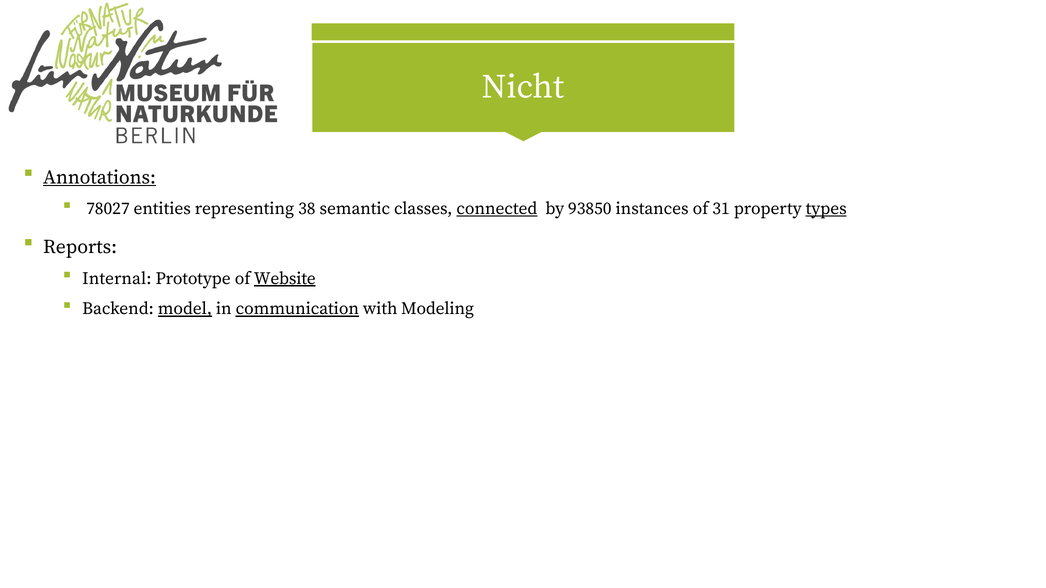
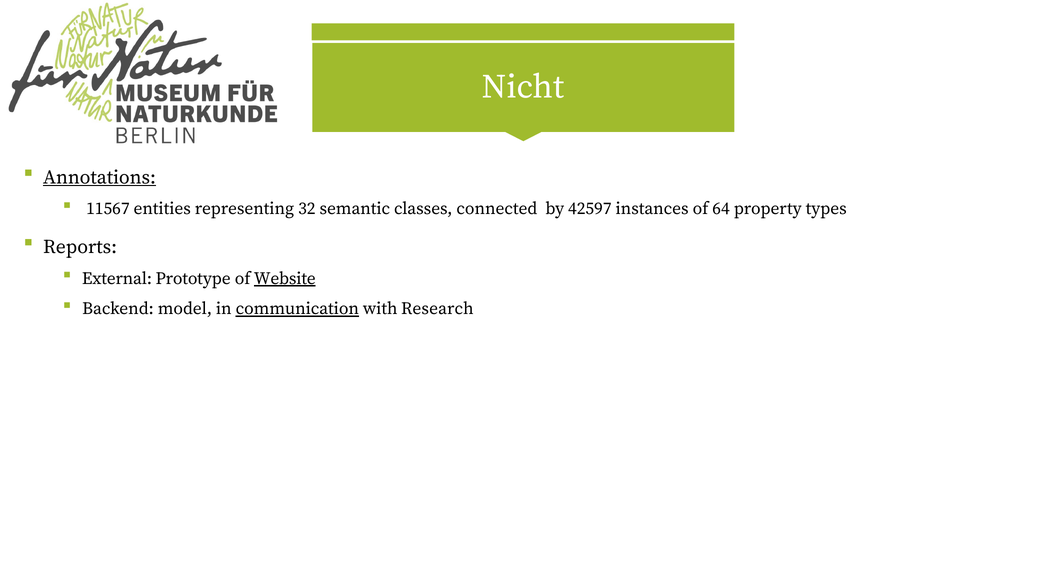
78027: 78027 -> 11567 (108, 209)
38: 38 -> 32 (307, 209)
connected underline: present -> none (497, 209)
93850: 93850 -> 42597 (590, 209)
31: 31 -> 64 (721, 209)
types underline: present -> none (826, 209)
Internal: Internal -> External (117, 278)
model underline: present -> none (185, 309)
Modeling: Modeling -> Research (437, 309)
